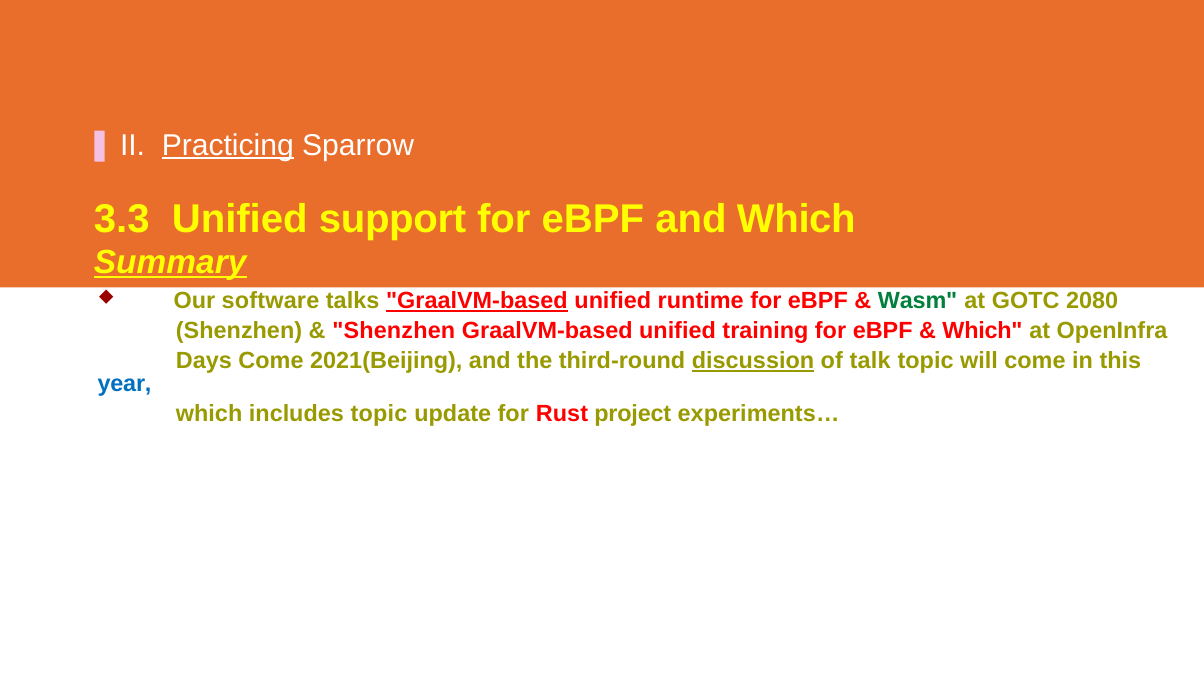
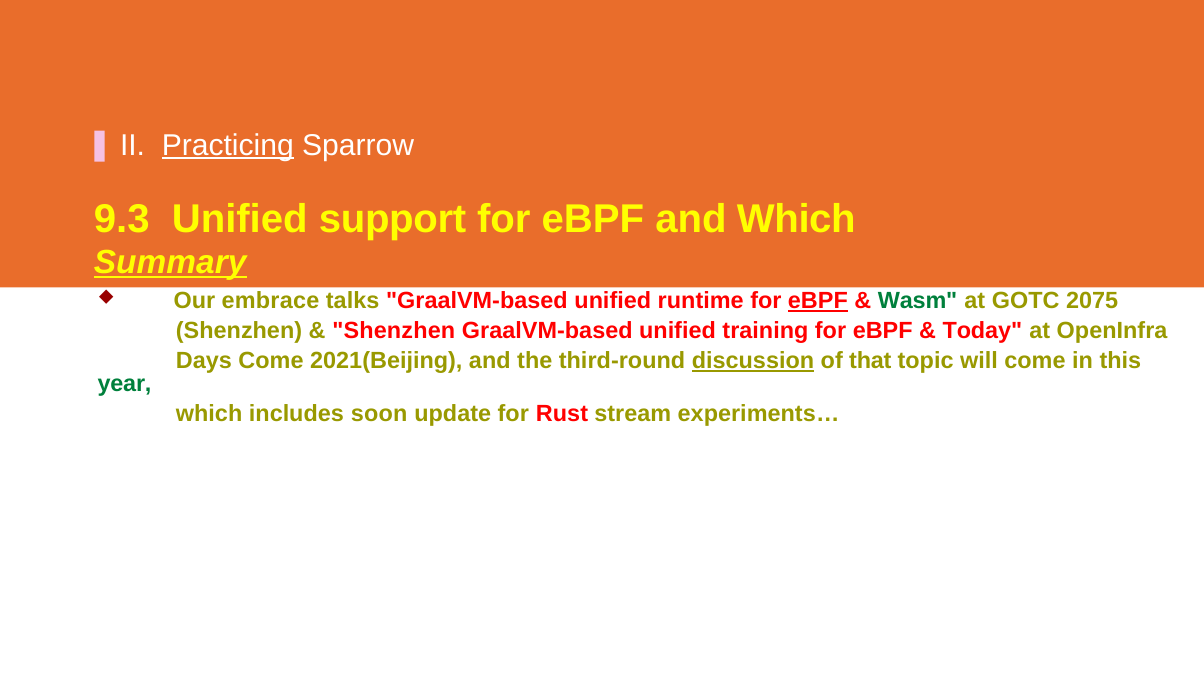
3.3: 3.3 -> 9.3 (122, 219)
software: software -> embrace (271, 301)
GraalVM-based underline: present -> none (477, 301)
eBPF underline: none -> present (818, 301)
2080: 2080 -> 2075 (1092, 301)
Which: Which -> Today (982, 331)
talk: talk -> that (870, 361)
year colour: blue -> green (125, 384)
includes topic: topic -> soon (379, 414)
project: project -> stream (633, 414)
